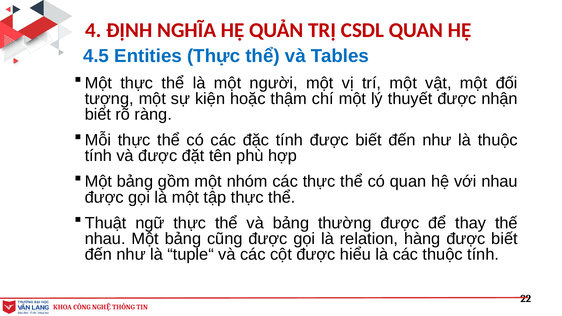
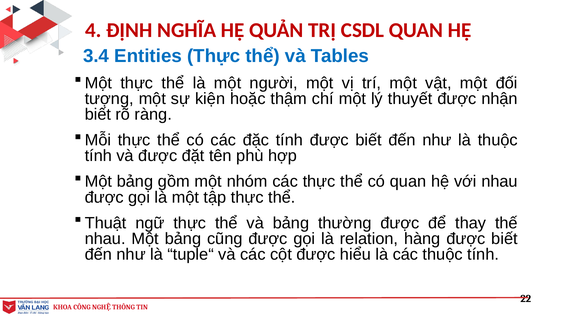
4.5: 4.5 -> 3.4 (96, 56)
